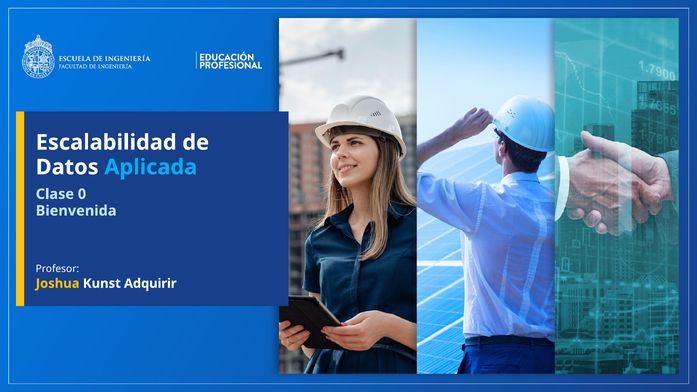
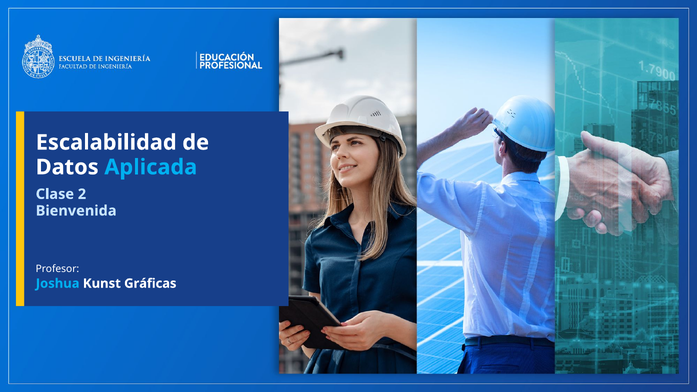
0: 0 -> 2 (82, 194)
Joshua colour: yellow -> light blue (58, 284)
Adquirir: Adquirir -> Gráficas (150, 284)
